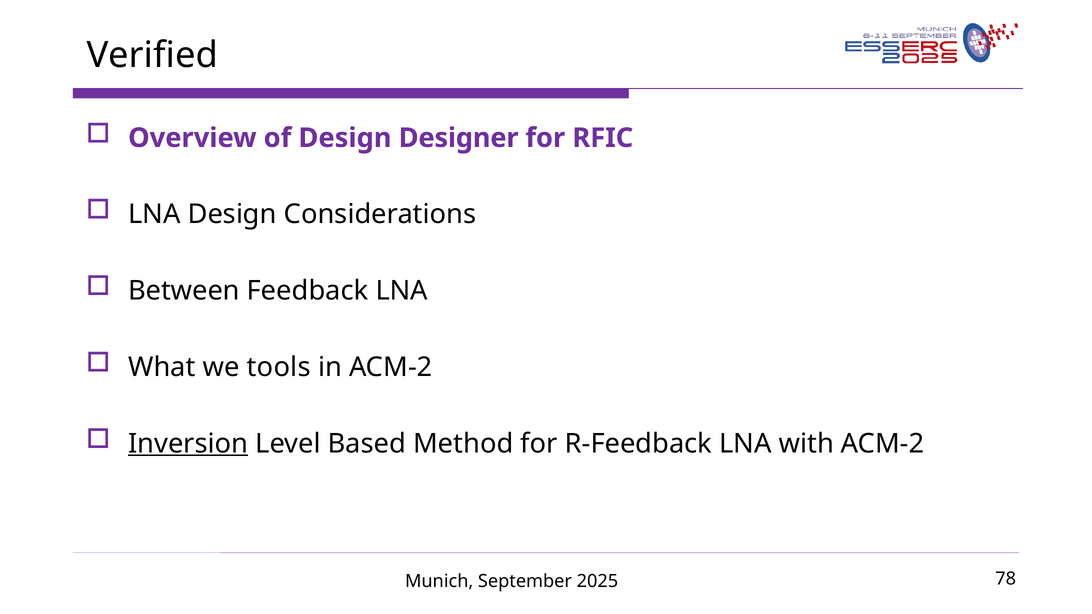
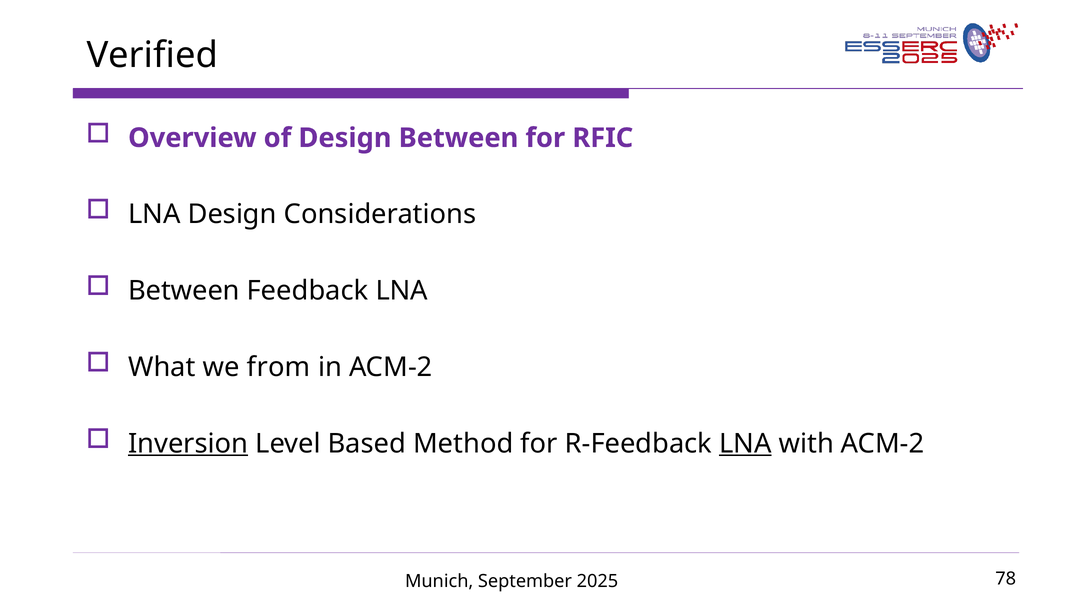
Design Designer: Designer -> Between (458, 138)
tools: tools -> from (279, 367)
LNA underline: none -> present (745, 444)
